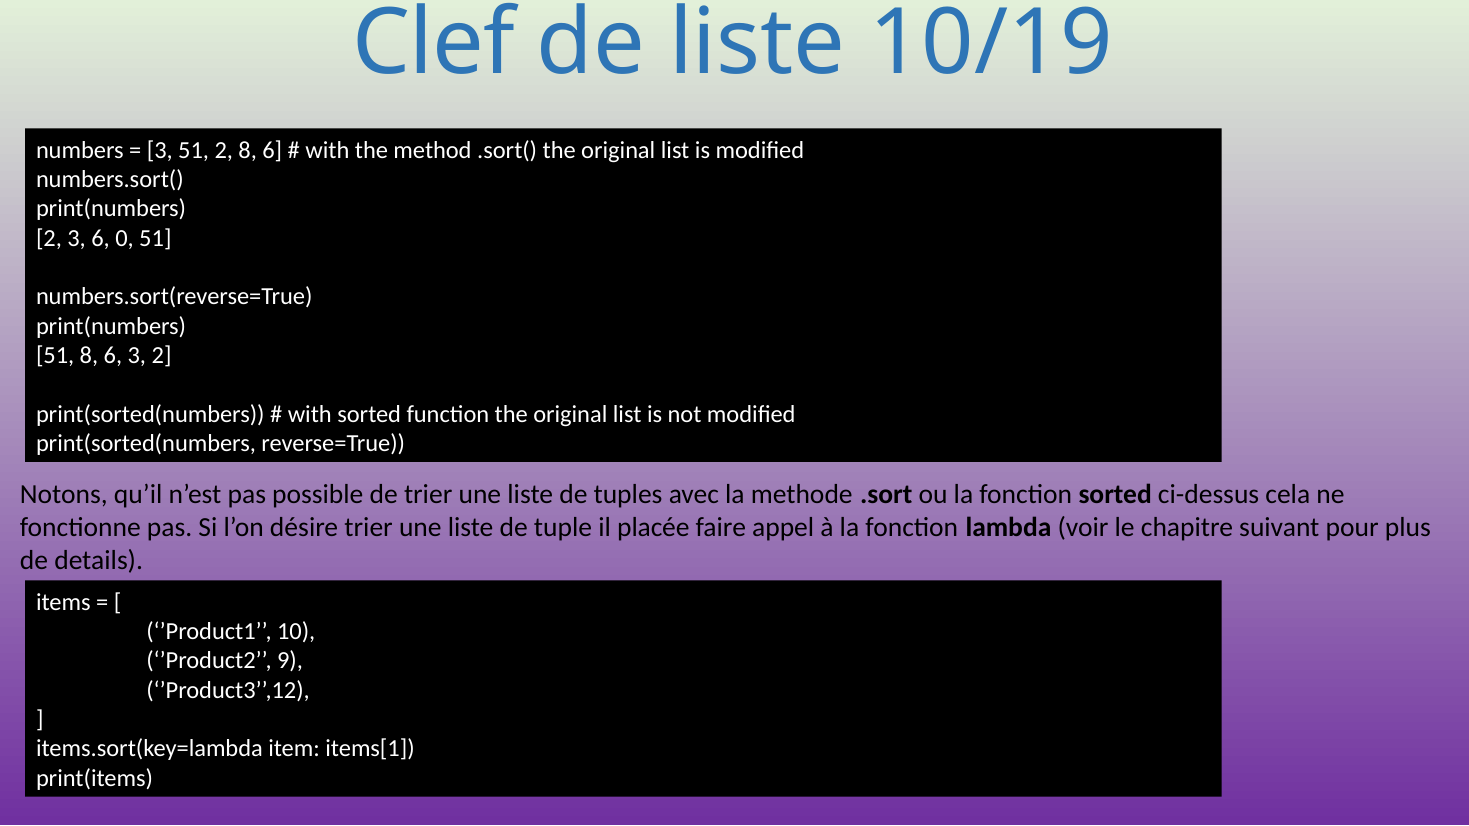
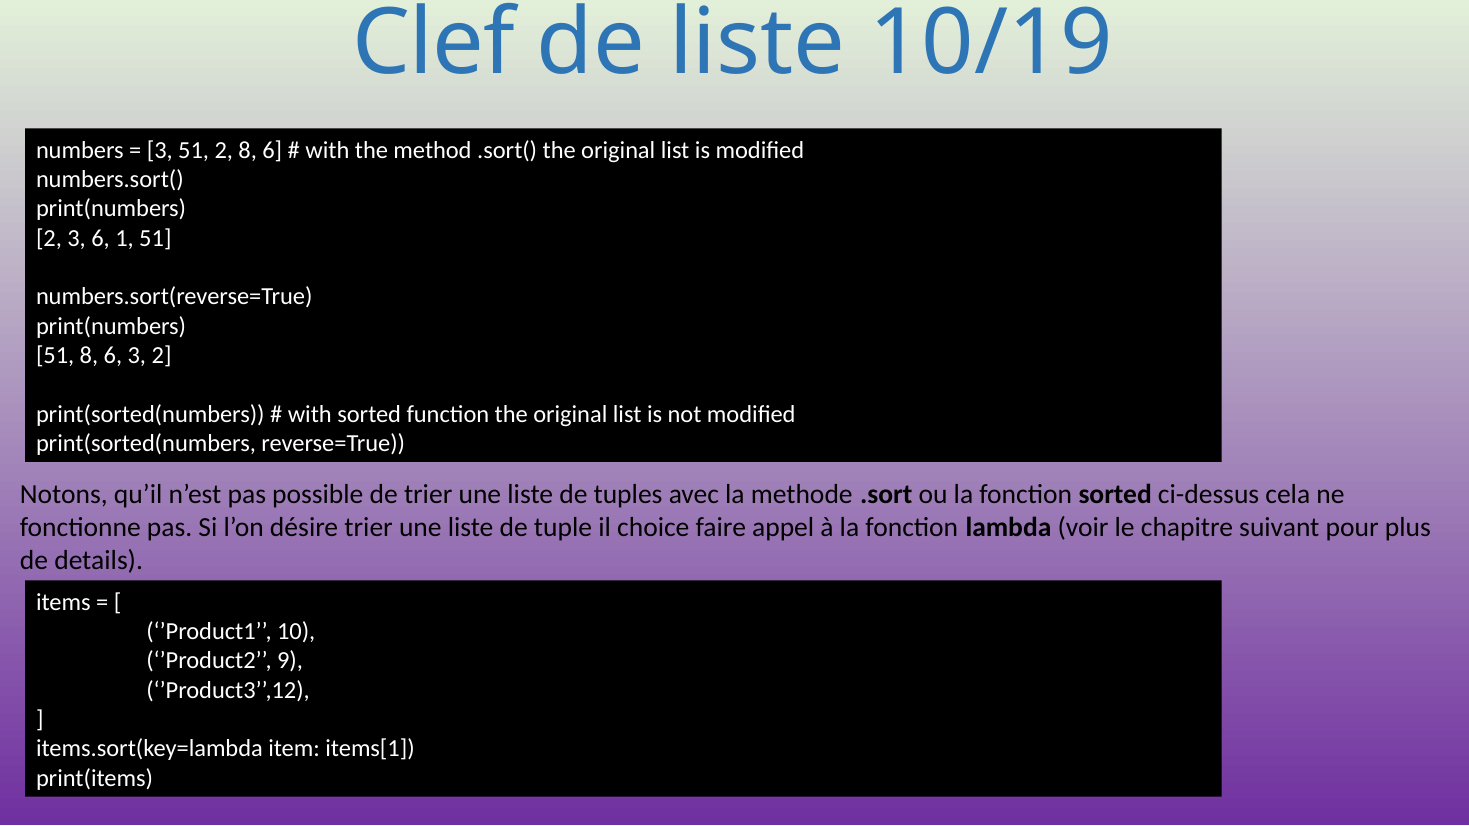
0: 0 -> 1 (125, 238)
placée: placée -> choice (653, 527)
